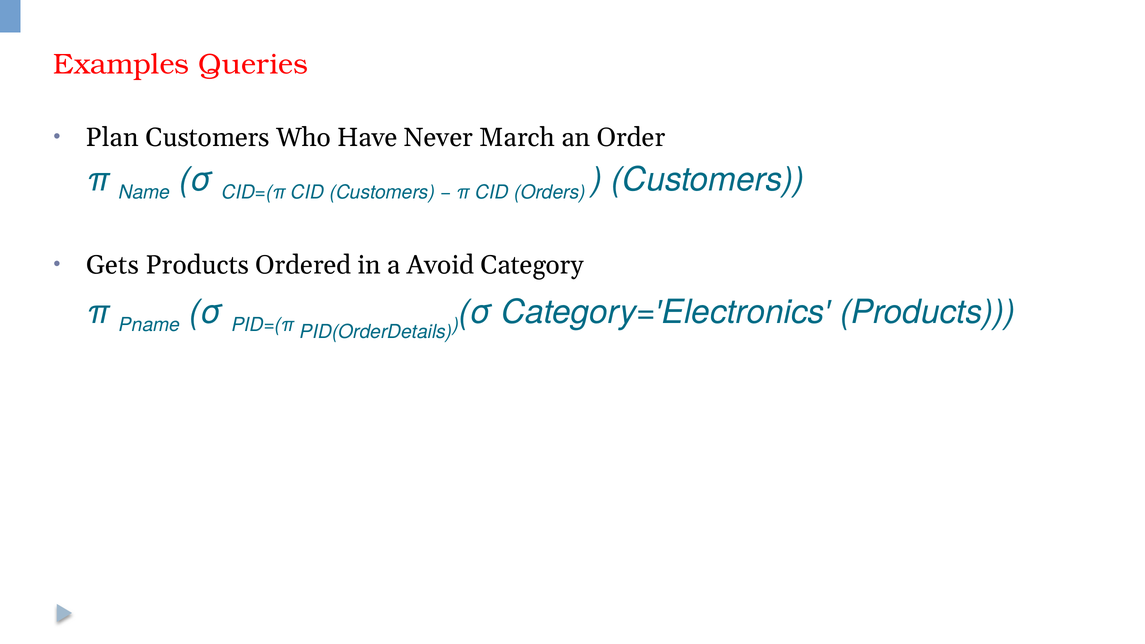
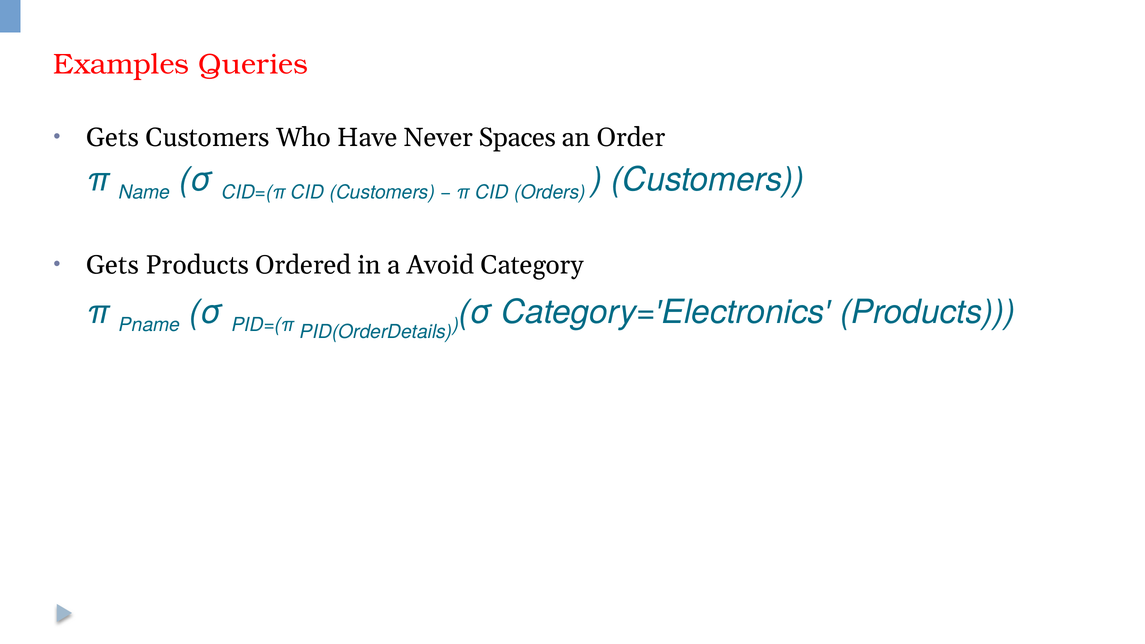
Plan: Plan -> Gets (112, 137)
March: March -> Spaces (517, 137)
